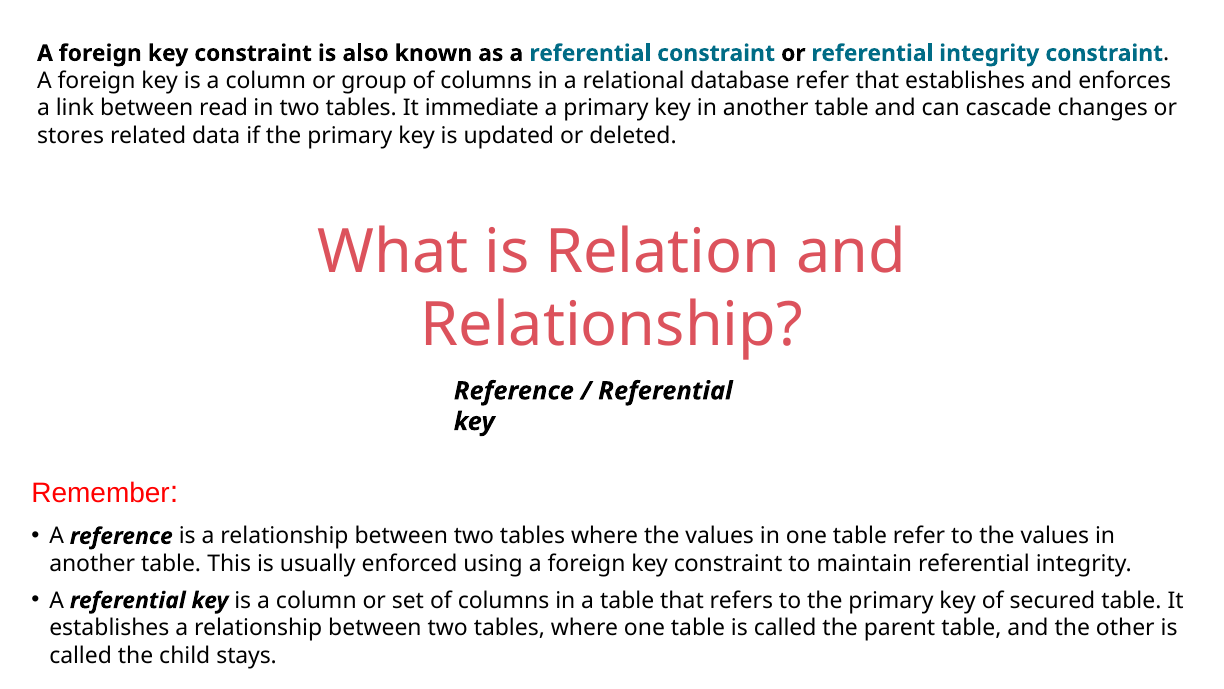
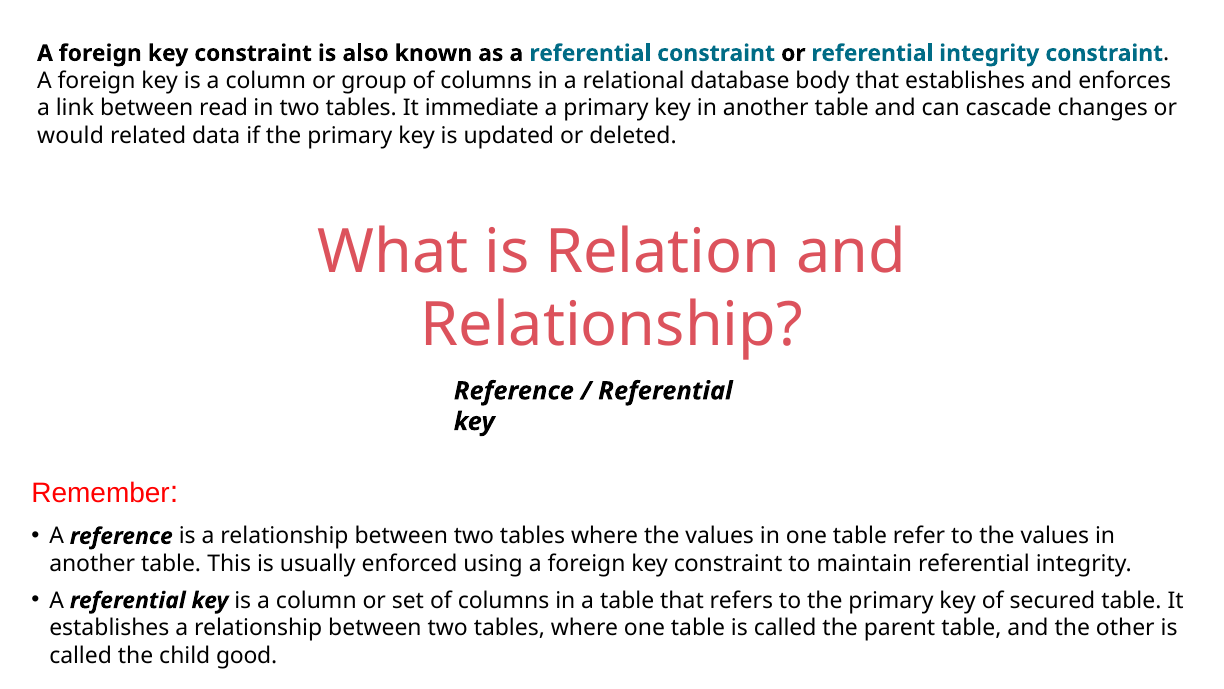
database refer: refer -> body (822, 81)
stores: stores -> would (71, 136)
stays: stays -> good (247, 655)
